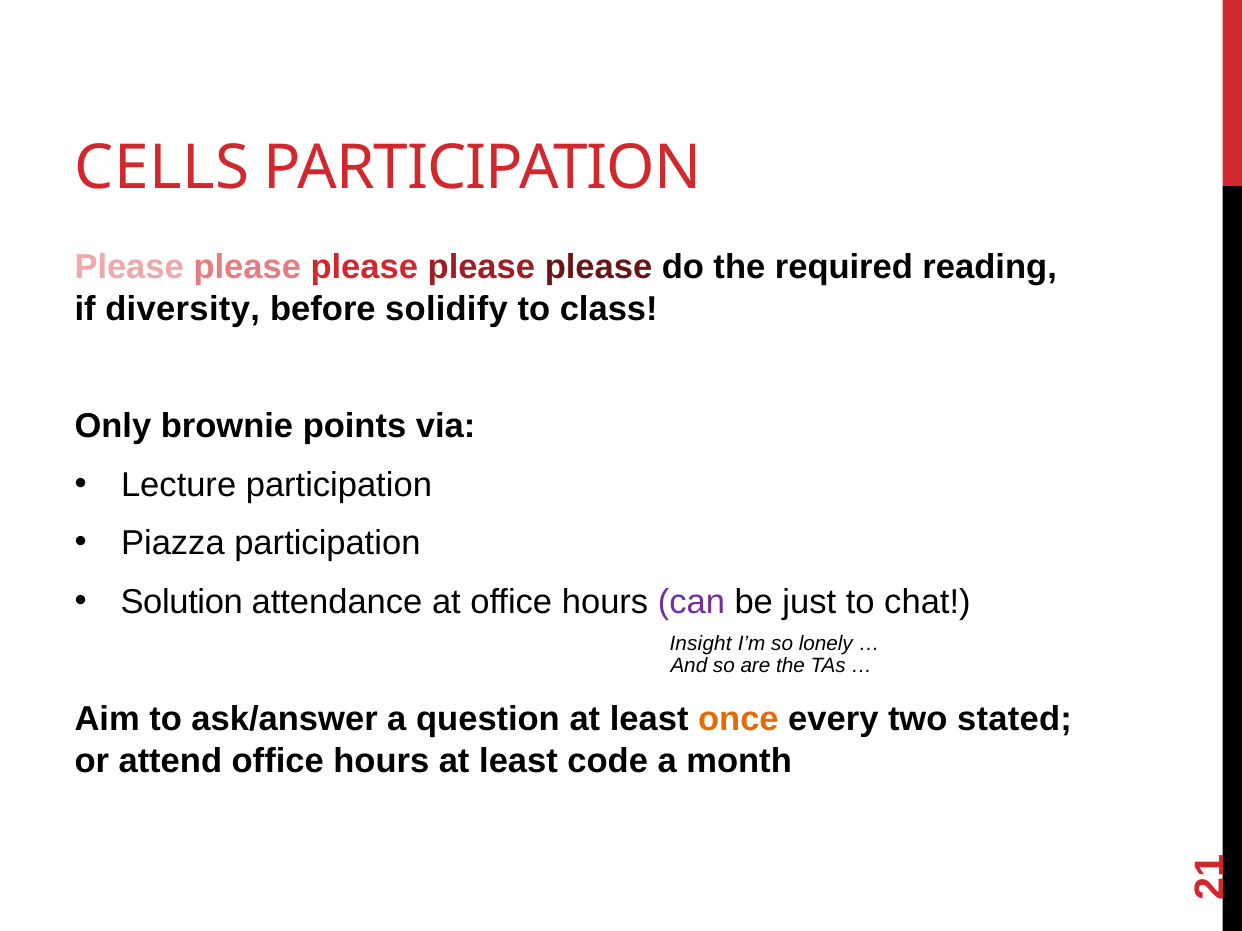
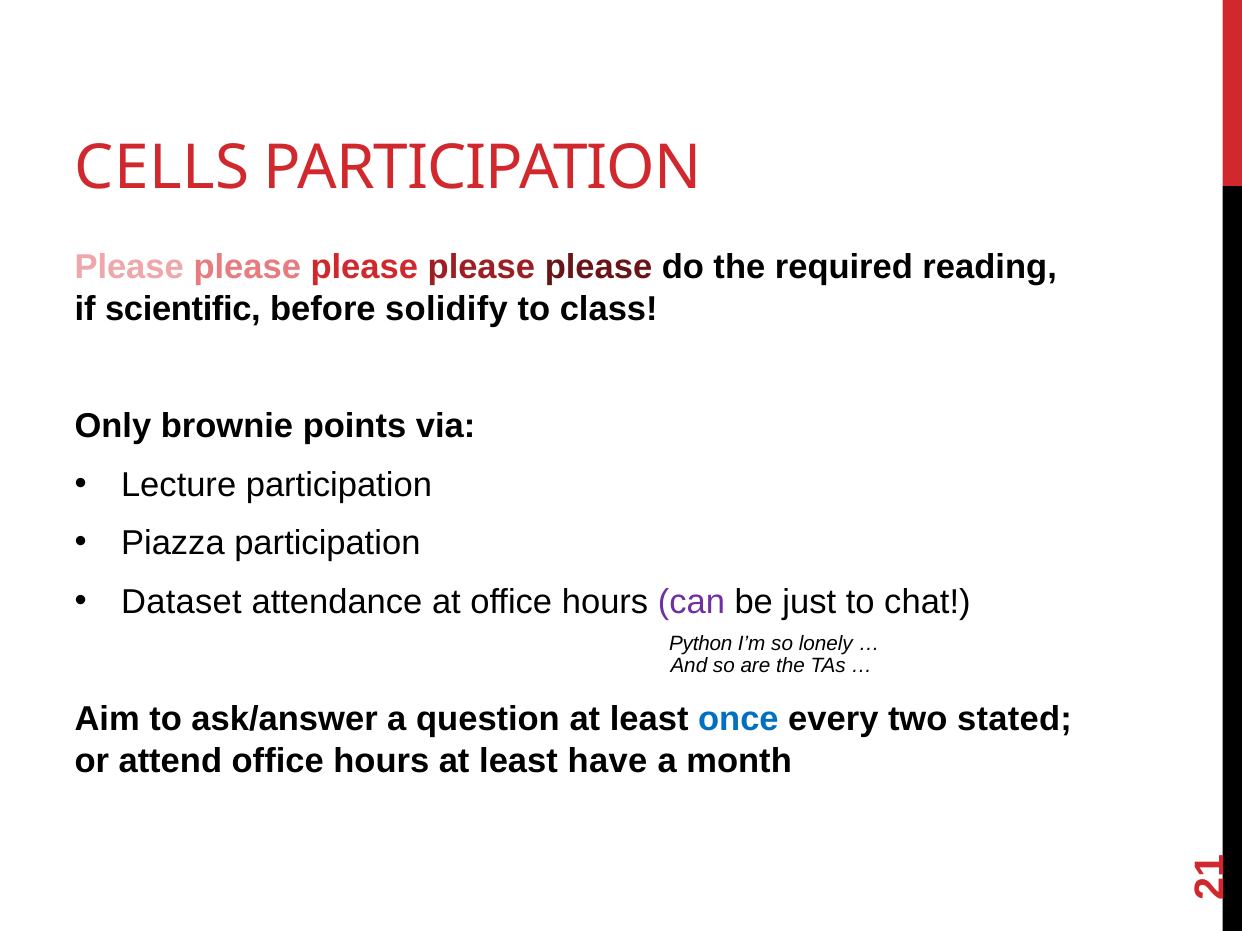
diversity: diversity -> scientific (183, 309)
Solution: Solution -> Dataset (181, 603)
Insight: Insight -> Python (701, 644)
once colour: orange -> blue (738, 720)
code: code -> have (607, 761)
